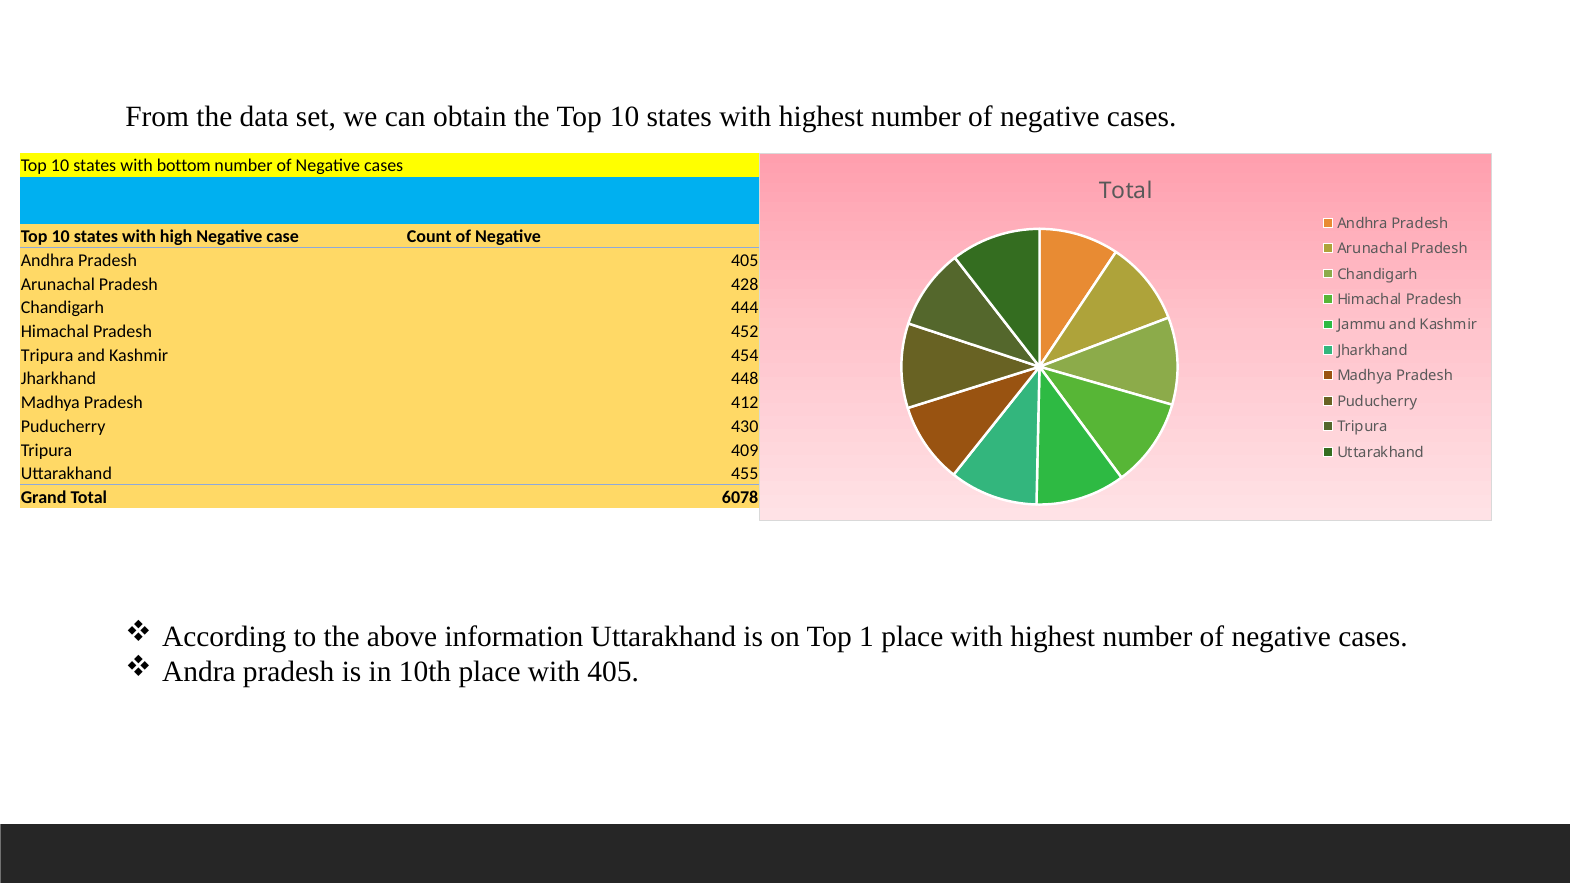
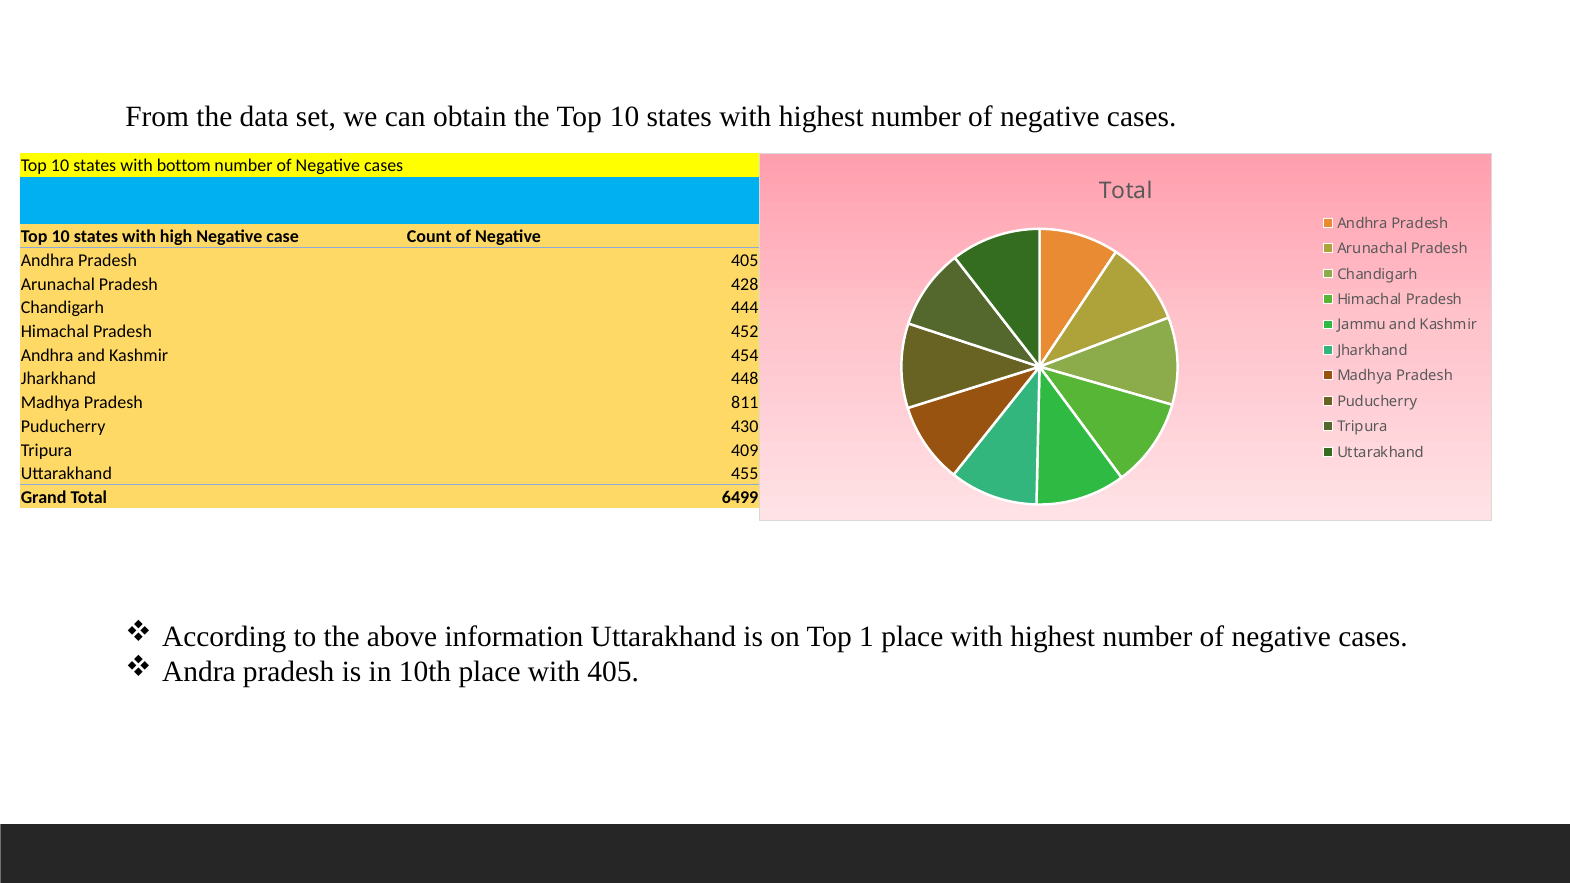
Tripura: Tripura -> Andhra (47, 355)
412: 412 -> 811 (745, 403)
6078: 6078 -> 6499 (740, 498)
